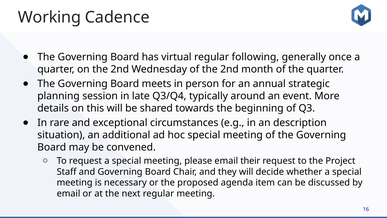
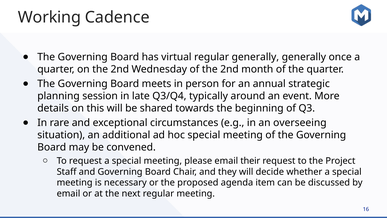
regular following: following -> generally (255, 57)
description: description -> overseeing (300, 123)
